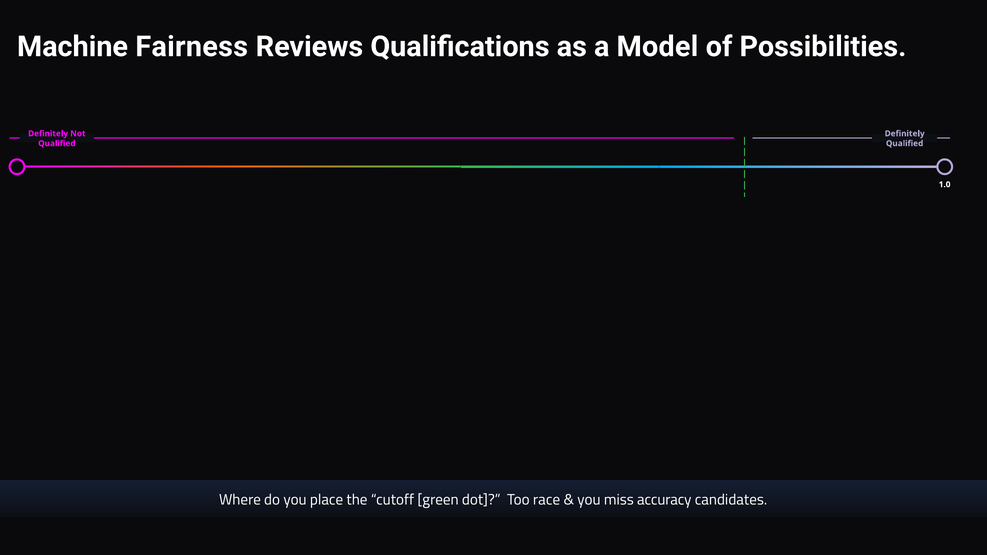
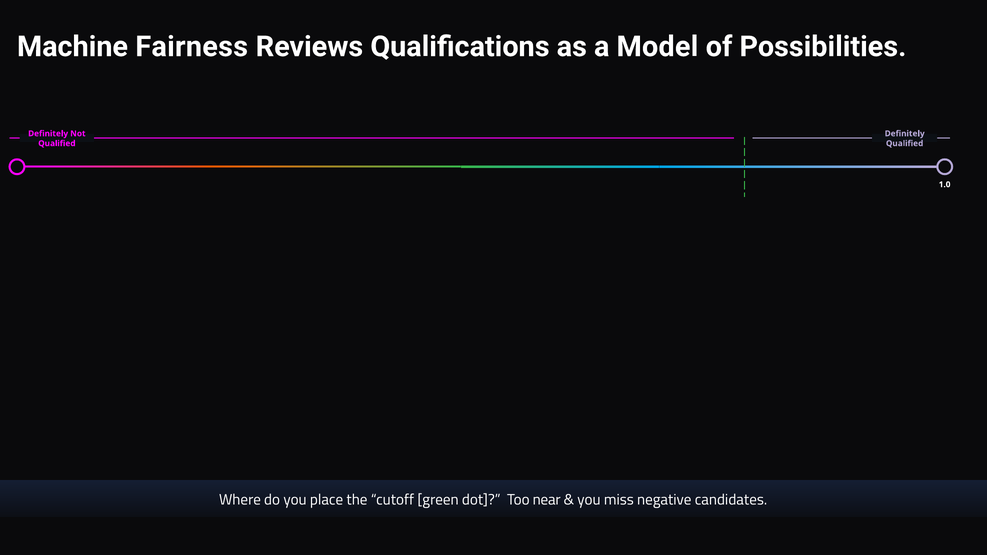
race: race -> near (547, 500)
accuracy: accuracy -> negative (664, 500)
